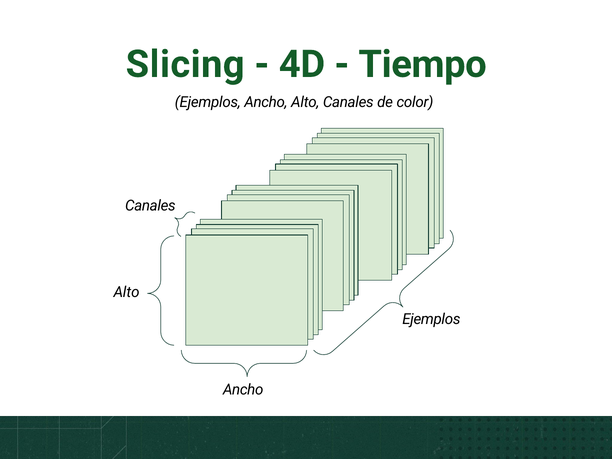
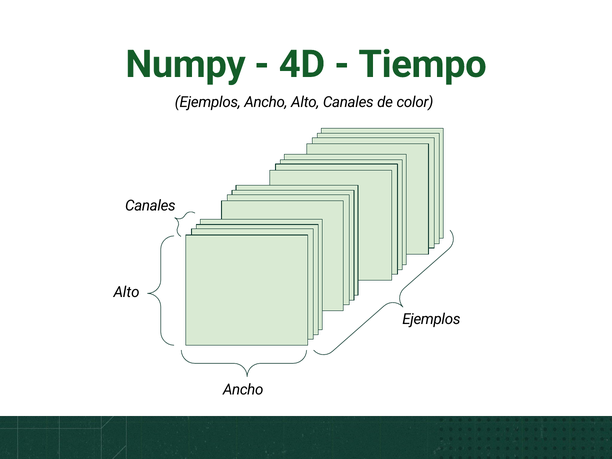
Slicing: Slicing -> Numpy (185, 64)
